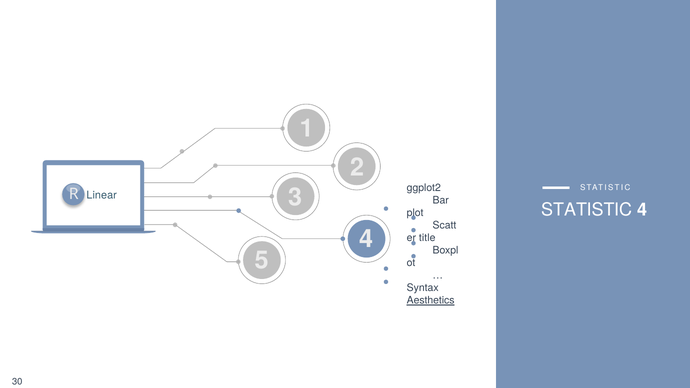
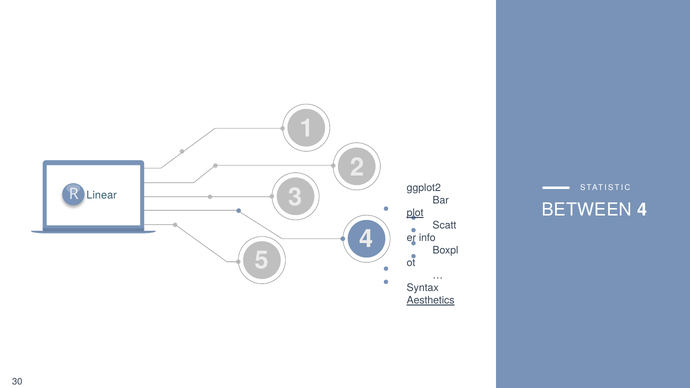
STATISTIC: STATISTIC -> BETWEEN (587, 210)
plot underline: none -> present (415, 213)
title: title -> info (427, 238)
